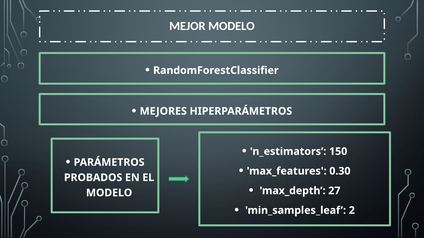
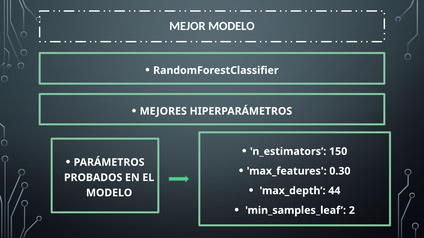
27: 27 -> 44 (334, 191)
